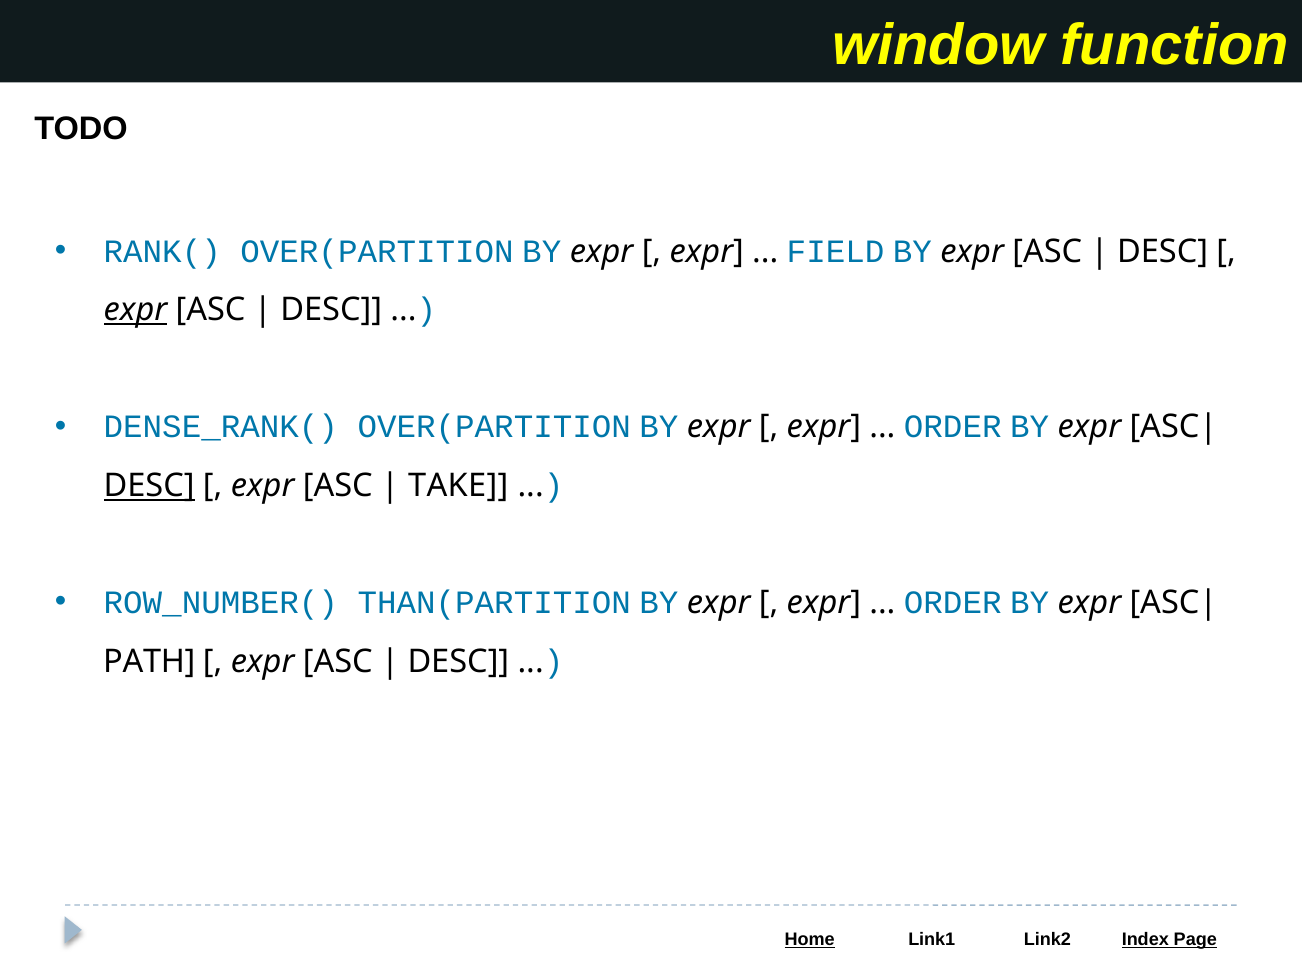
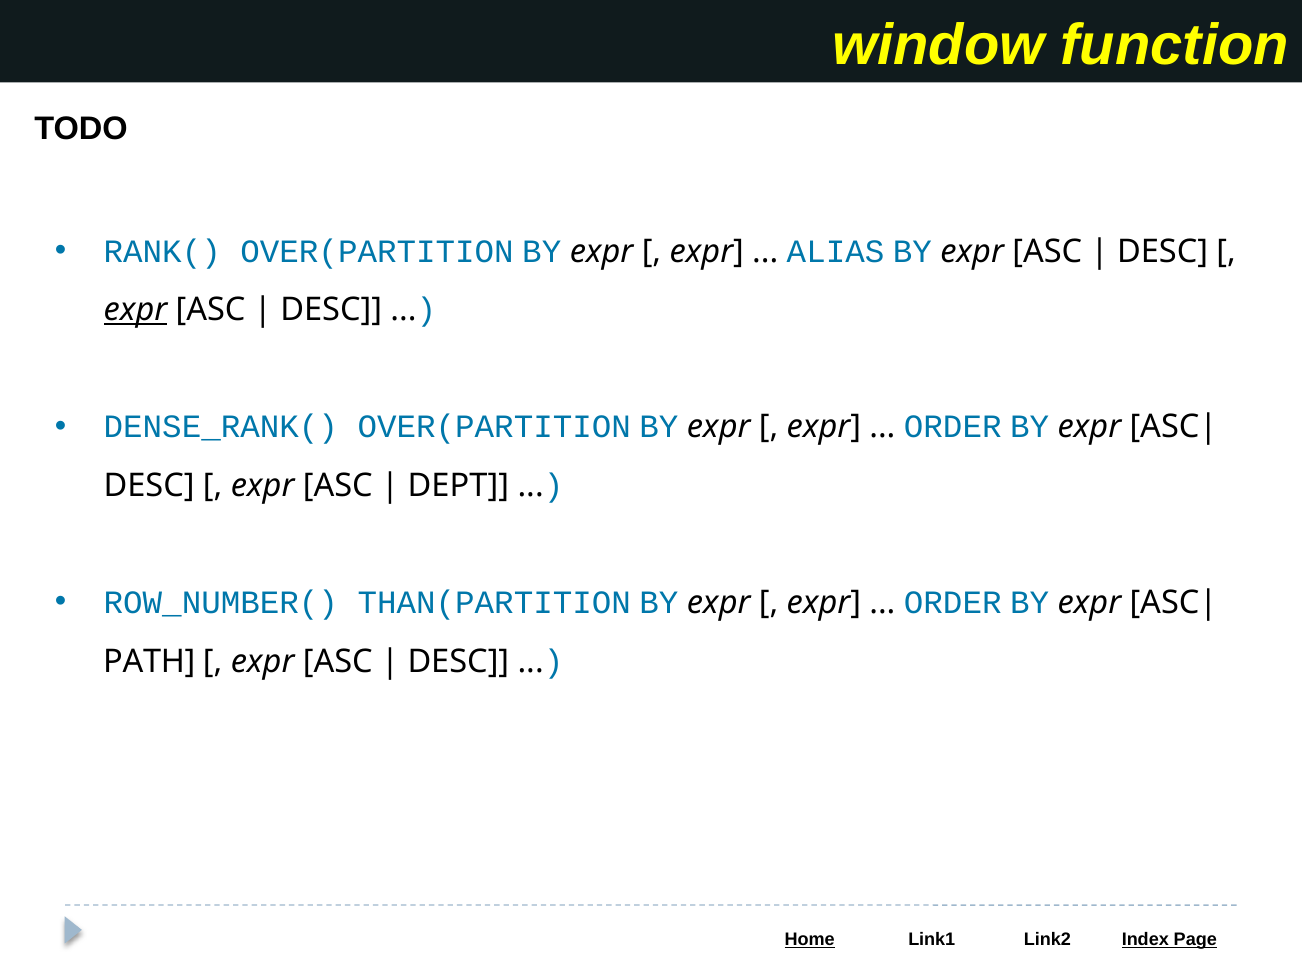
FIELD: FIELD -> ALIAS (836, 251)
DESC underline: present -> none (149, 486)
TAKE: TAKE -> DEPT (458, 486)
